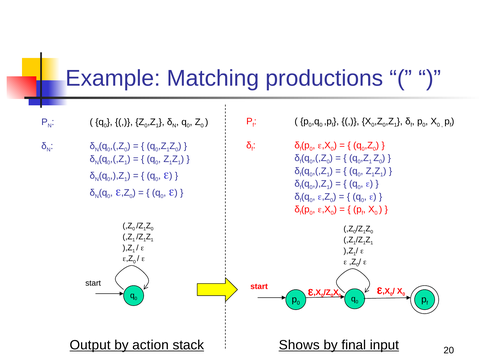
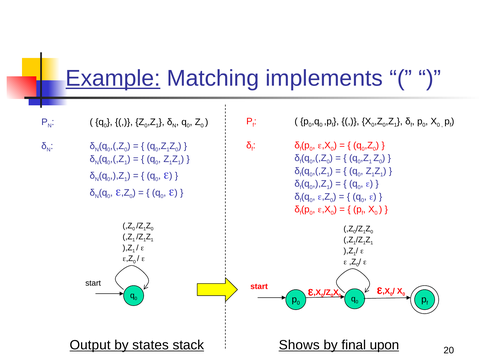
Example underline: none -> present (113, 78)
productions: productions -> implements (324, 78)
action: action -> states (151, 345)
input: input -> upon (384, 345)
